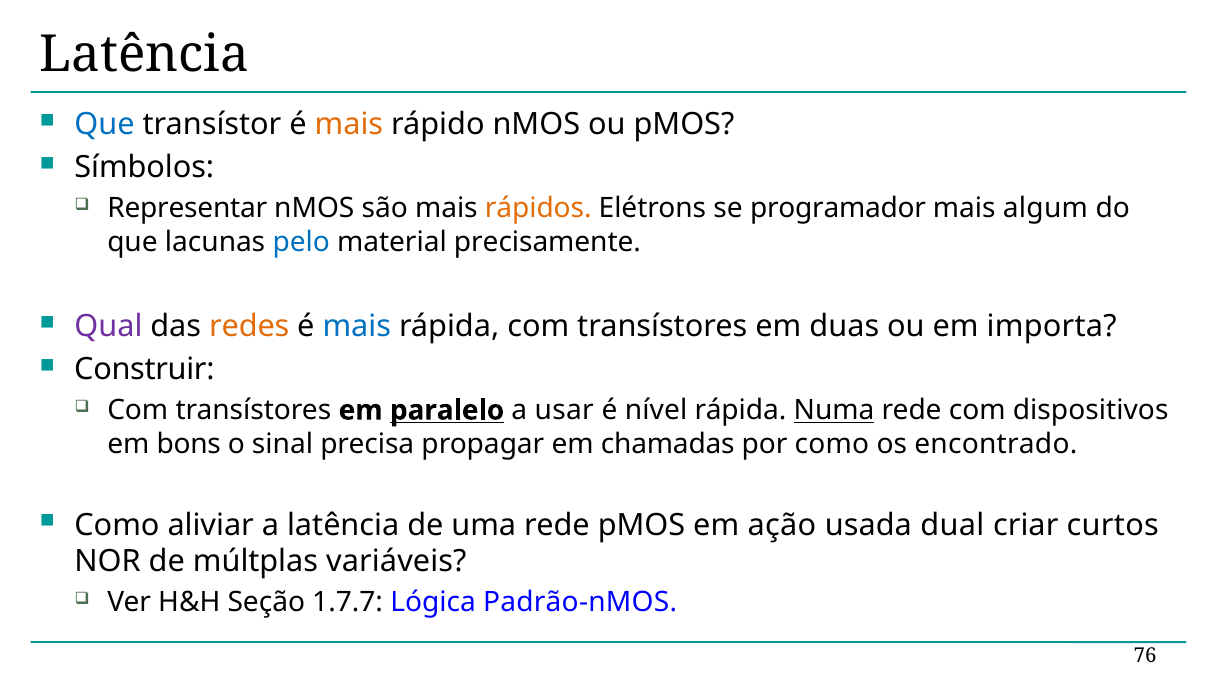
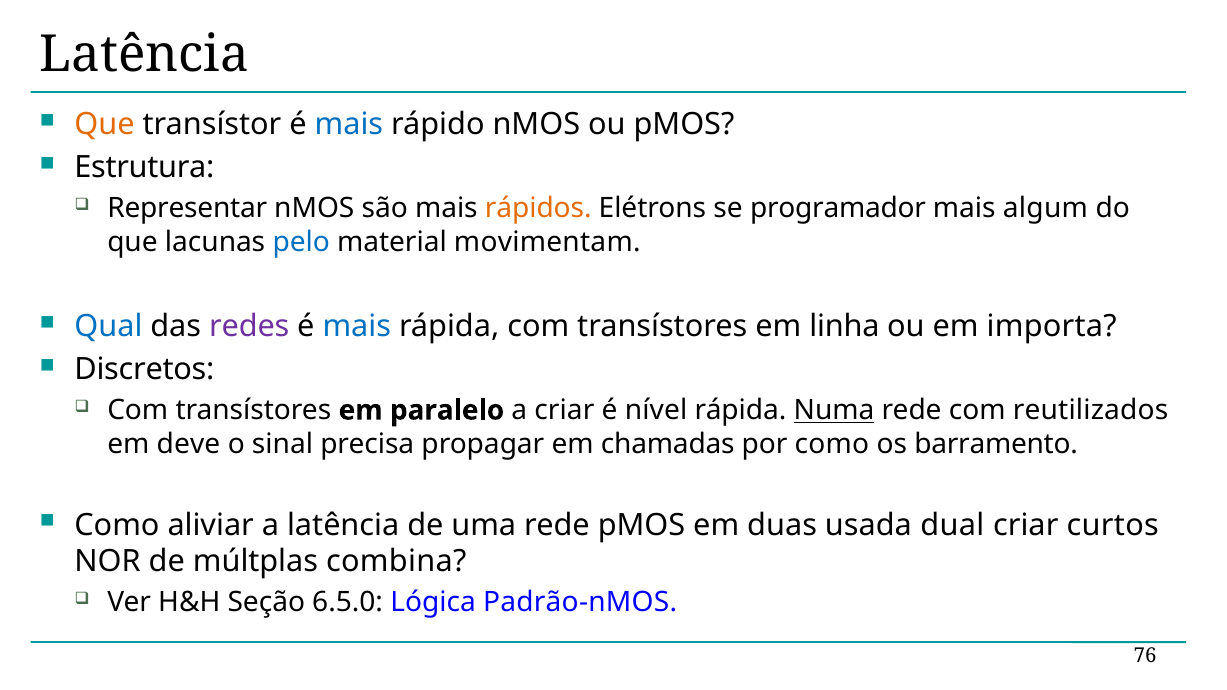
Que colour: blue -> orange (104, 125)
mais colour: orange -> blue (349, 125)
Símbolos: Símbolos -> Estrutura (144, 168)
precisamente: precisamente -> movimentam (547, 242)
Qual colour: purple -> blue (108, 327)
redes colour: orange -> purple (249, 327)
duas: duas -> linha (844, 327)
Construir: Construir -> Discretos (144, 370)
paralelo underline: present -> none (447, 410)
a usar: usar -> criar (564, 410)
dispositivos: dispositivos -> reutilizados (1091, 410)
bons: bons -> deve (188, 444)
encontrado: encontrado -> barramento (996, 444)
ação: ação -> duas (782, 525)
variáveis: variáveis -> combina (396, 562)
1.7.7: 1.7.7 -> 6.5.0 (348, 603)
